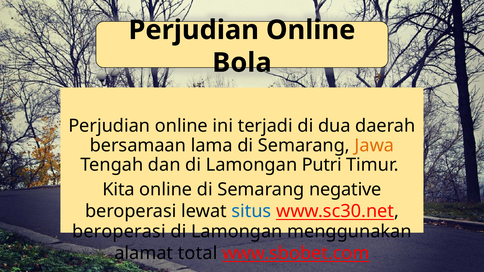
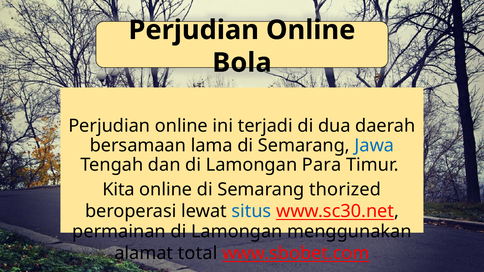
Jawa colour: orange -> blue (374, 146)
Putri: Putri -> Para (322, 165)
negative: negative -> thorized (345, 190)
beroperasi: beroperasi -> permainan (119, 232)
